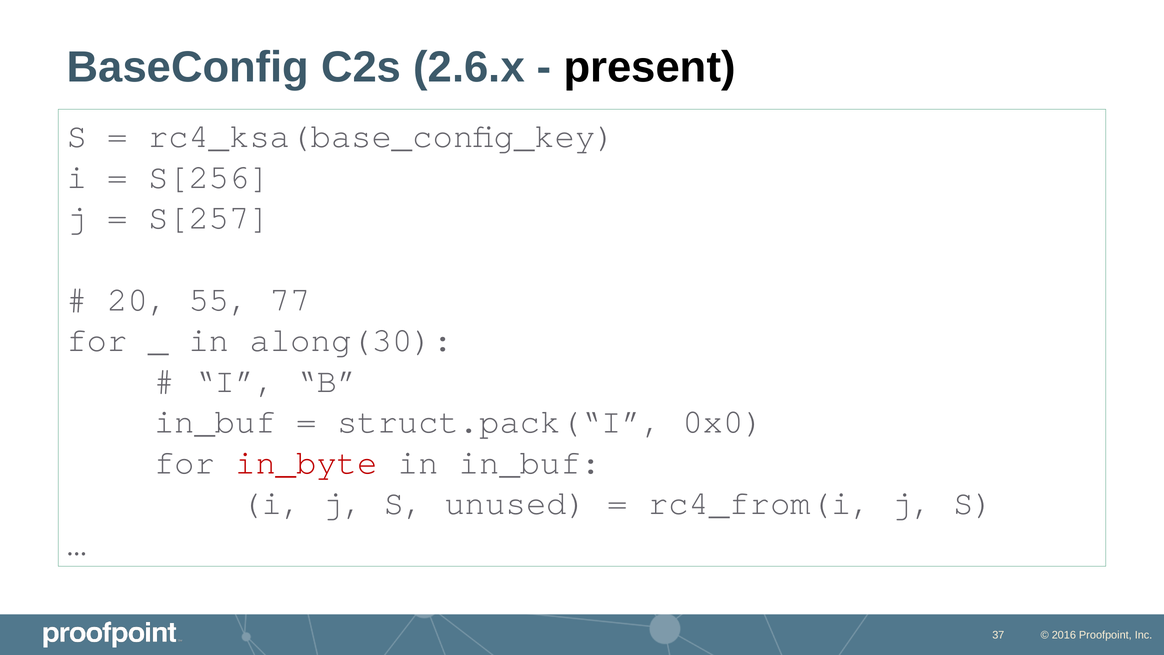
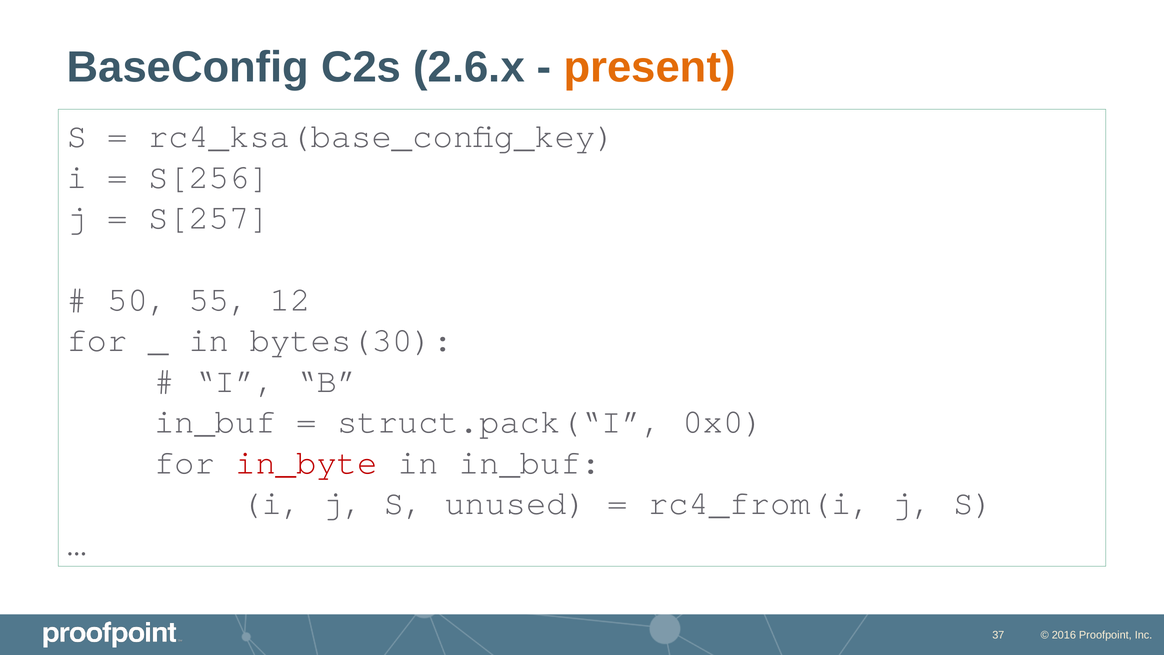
present colour: black -> orange (650, 67)
20: 20 -> 50 (138, 299)
77: 77 -> 12 (290, 299)
along(30: along(30 -> bytes(30 (351, 340)
